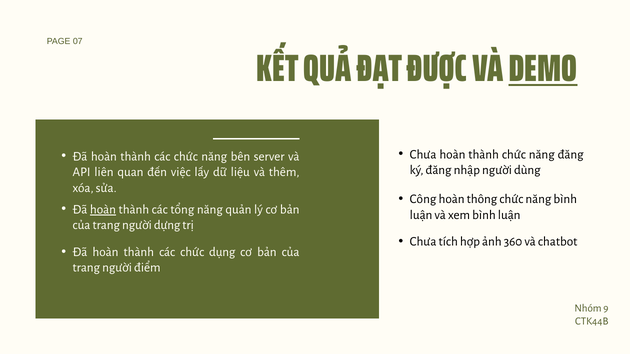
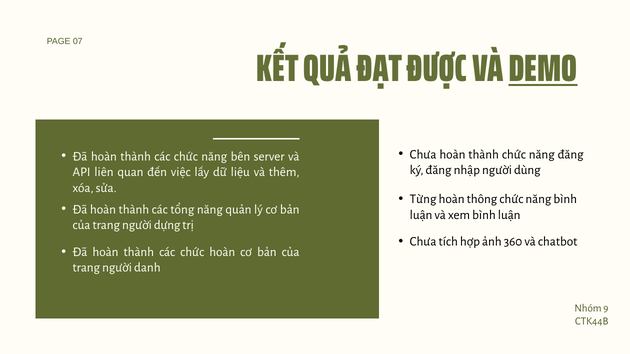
Công: Công -> Từng (423, 199)
hoàn underline: present -> none (103, 210)
chức dụng: dụng -> hoàn (222, 252)
điểm: điểm -> danh (147, 268)
